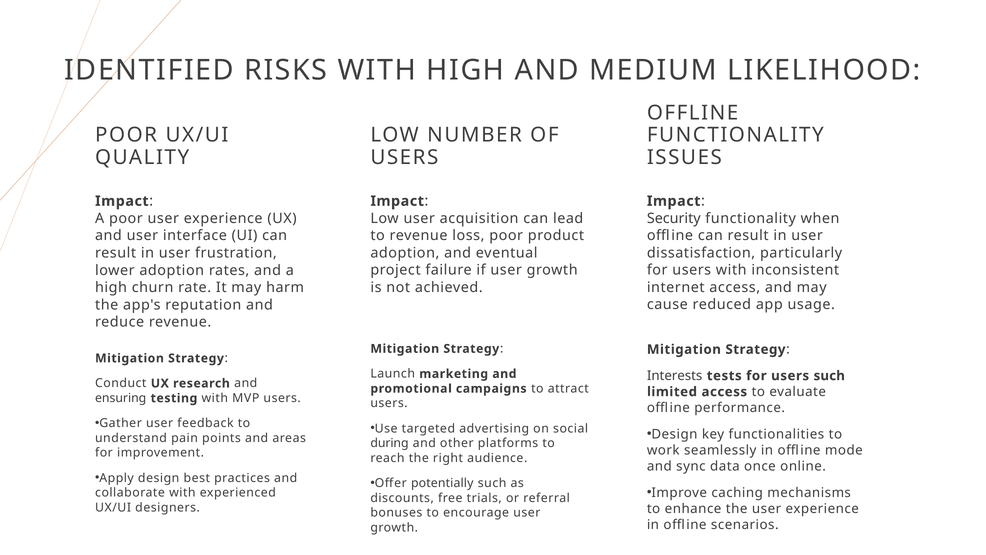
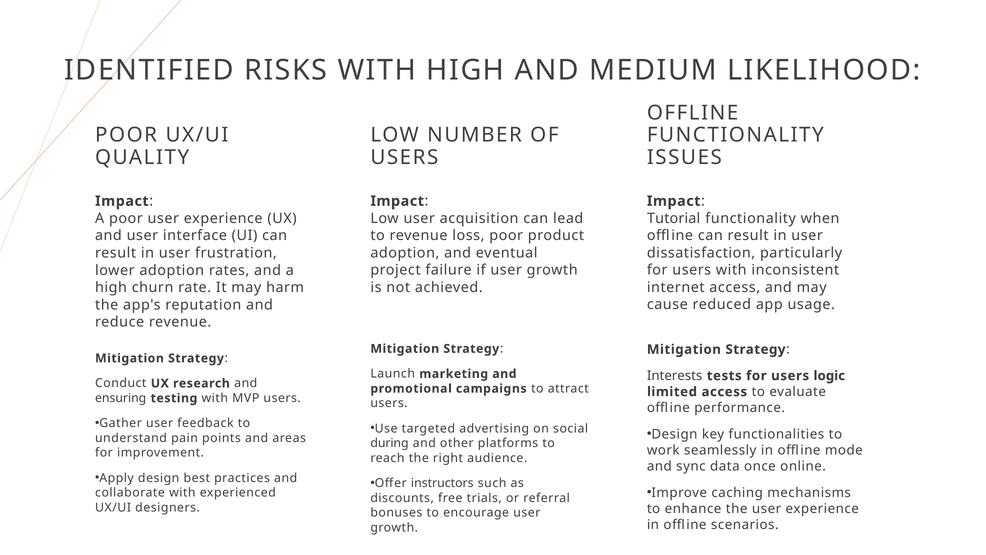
Security: Security -> Tutorial (674, 218)
users such: such -> logic (829, 376)
potentially: potentially -> instructors (442, 483)
